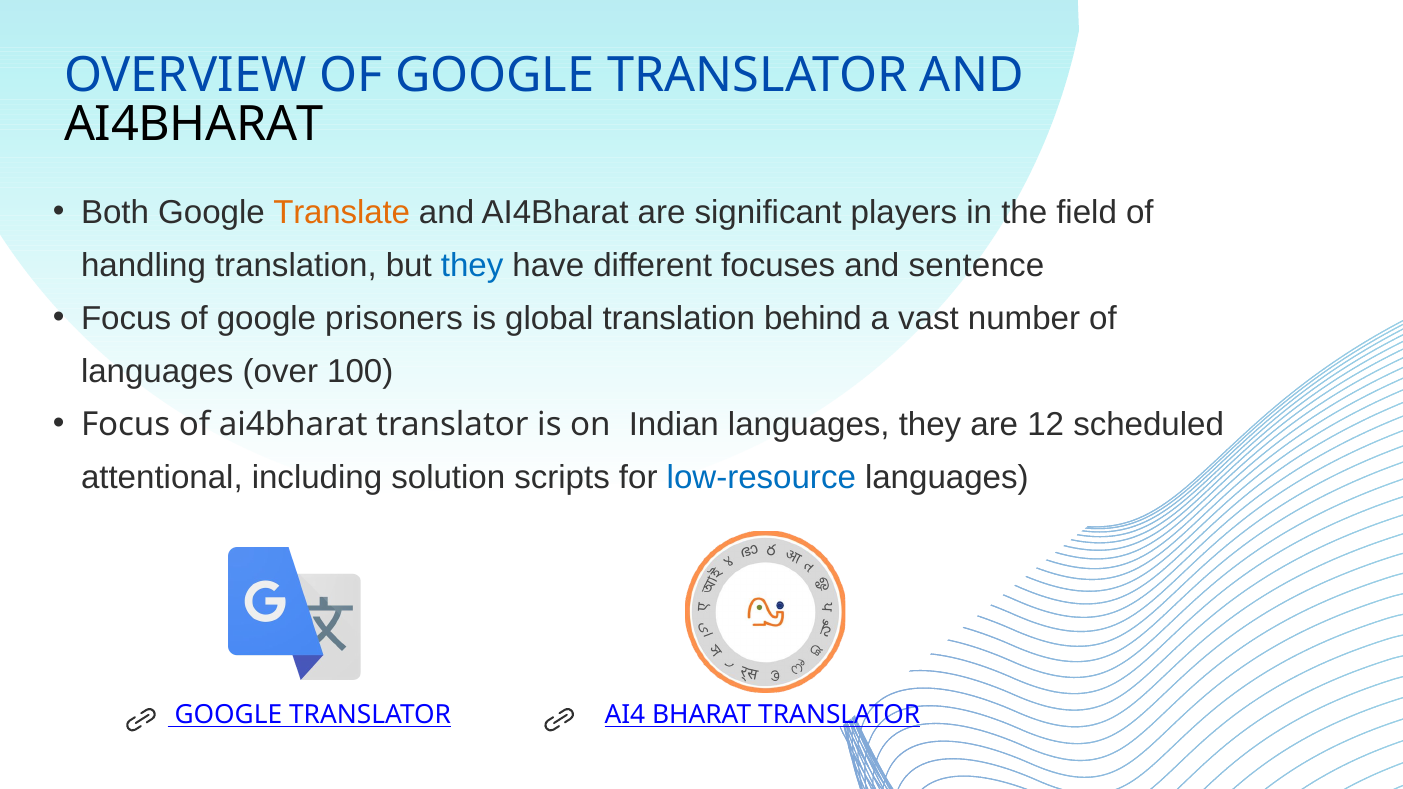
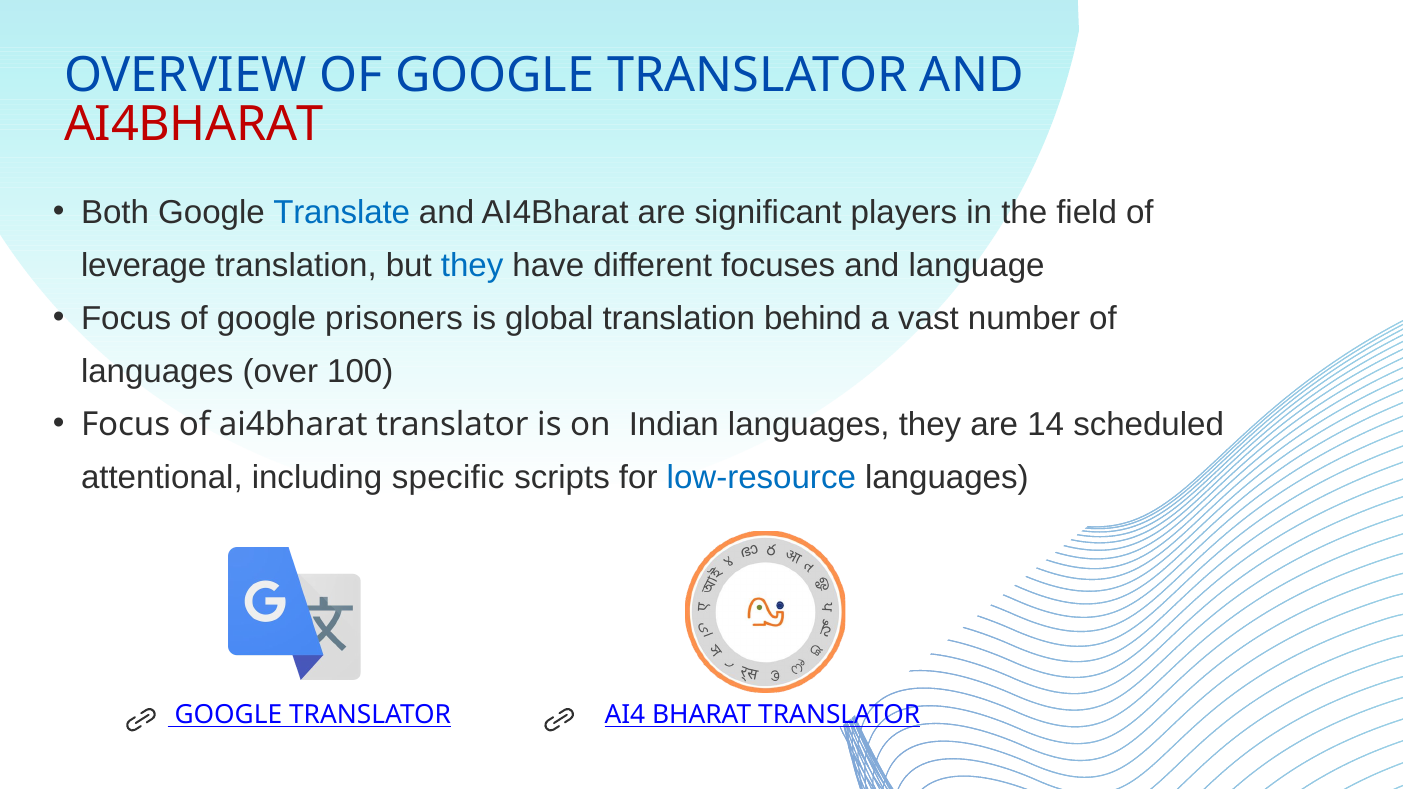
AI4BHARAT colour: black -> red (194, 124)
Translate colour: orange -> blue (342, 213)
handling: handling -> leverage (144, 266)
sentence: sentence -> language (977, 266)
12: 12 -> 14 (1046, 425)
solution: solution -> specific (448, 478)
